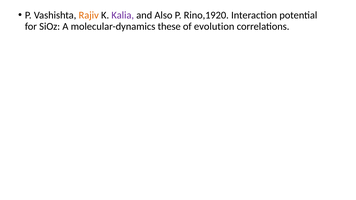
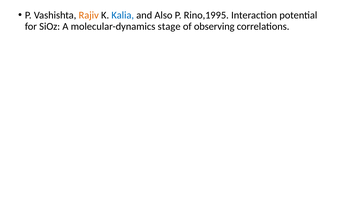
Kalia colour: purple -> blue (123, 15)
Rino,1920: Rino,1920 -> Rino,1995 (206, 15)
these: these -> stage (169, 26)
evolution: evolution -> observing (214, 26)
